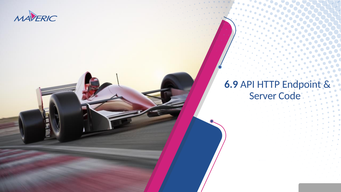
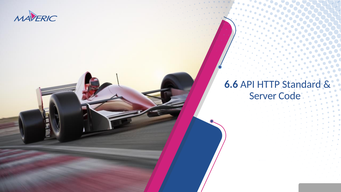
6.9: 6.9 -> 6.6 (231, 84)
Endpoint: Endpoint -> Standard (302, 84)
